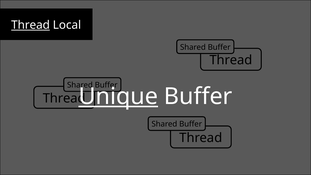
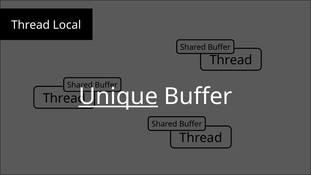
Thread underline: present -> none (31, 25)
